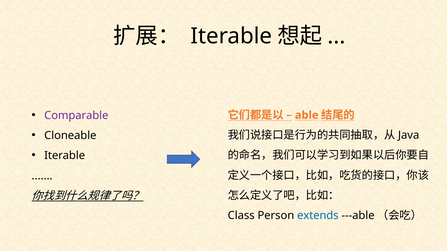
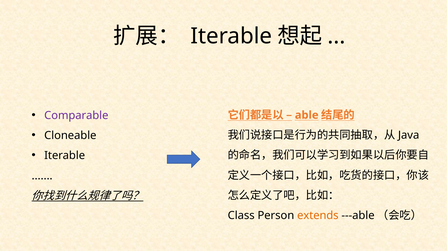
extends colour: blue -> orange (318, 216)
